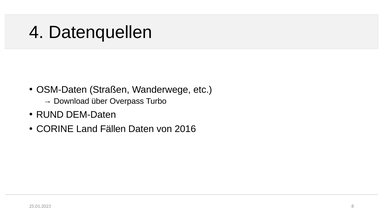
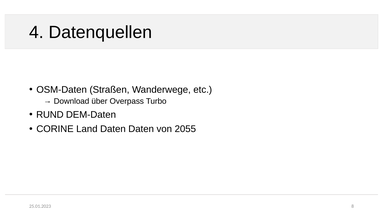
Land Fällen: Fällen -> Daten (113, 129)
2016: 2016 -> 2055 (185, 129)
